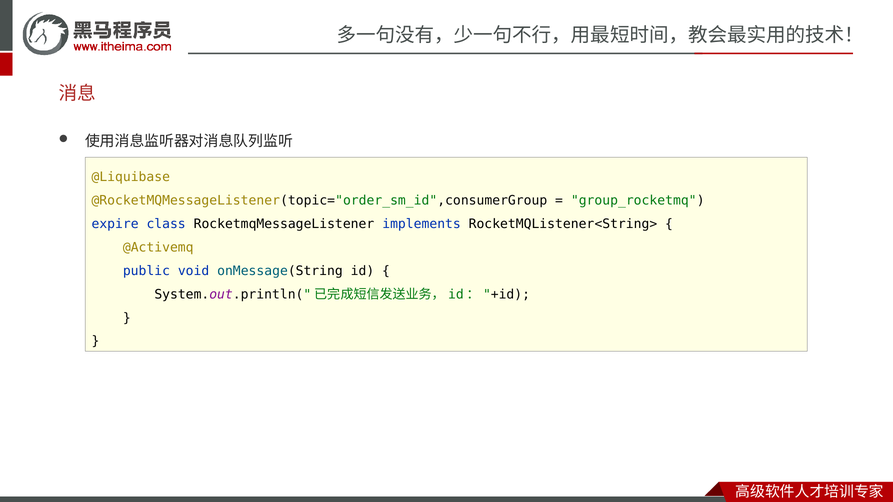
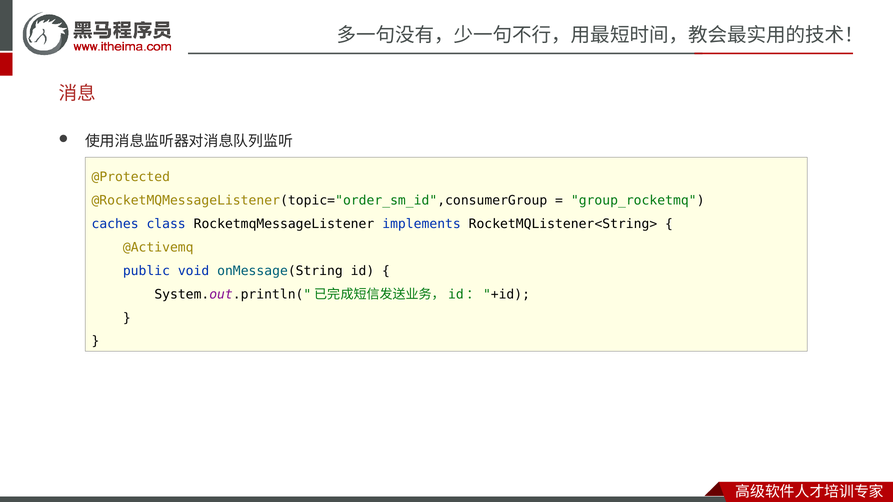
@Liquibase: @Liquibase -> @Protected (131, 177)
expire: expire -> caches (115, 224)
